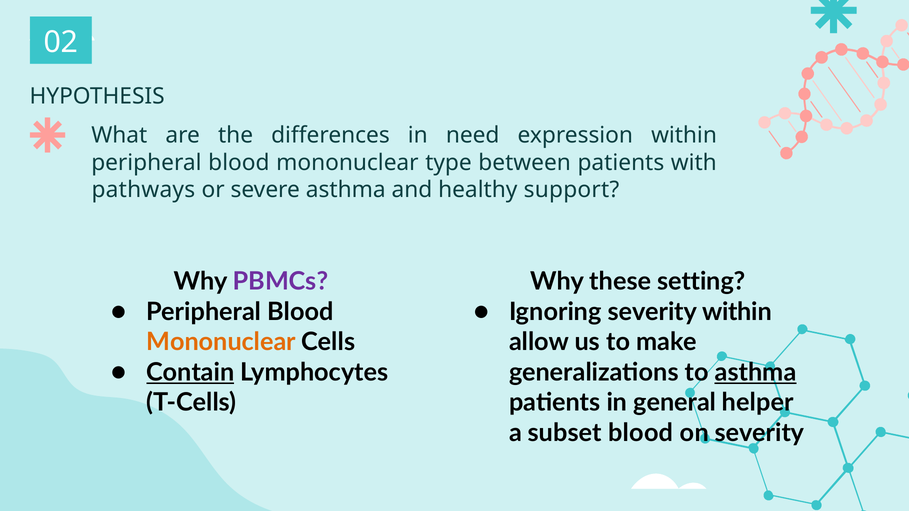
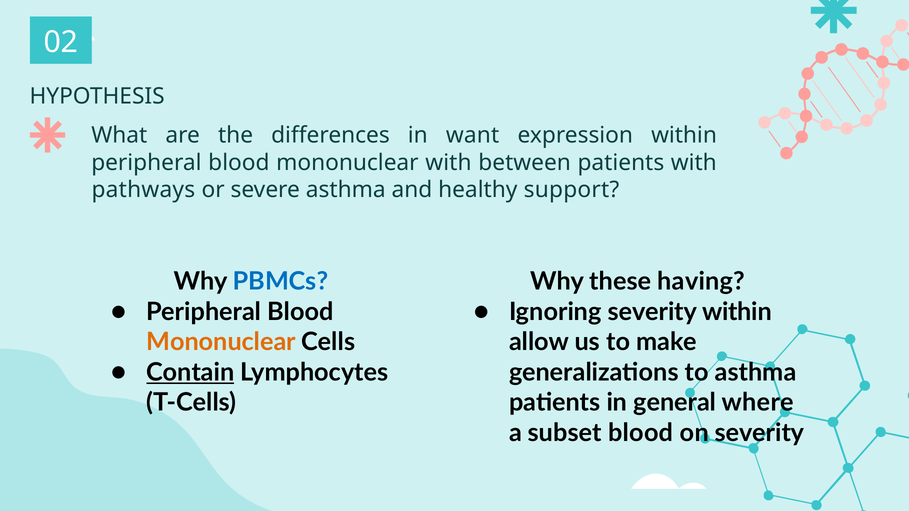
need: need -> want (473, 135)
mononuclear type: type -> with (448, 163)
PBMCs colour: purple -> blue (281, 282)
setting: setting -> having (701, 282)
asthma underline: present -> none (756, 373)
helper: helper -> where (758, 403)
